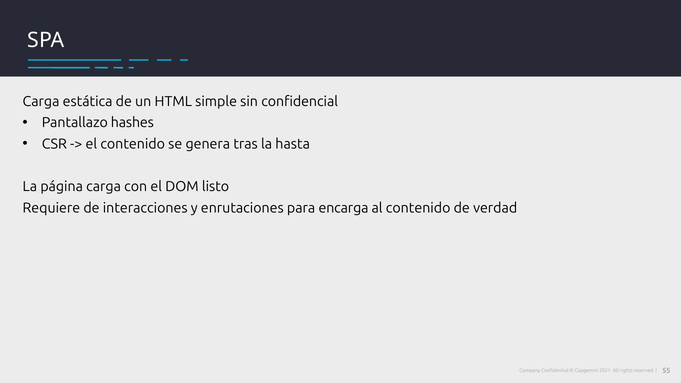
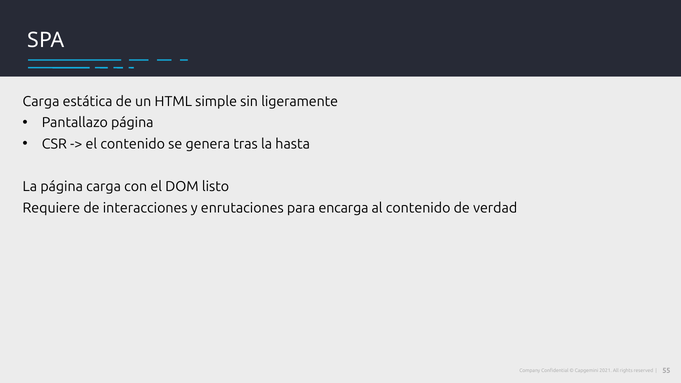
confidencial: confidencial -> ligeramente (300, 101)
Pantallazo hashes: hashes -> página (132, 123)
